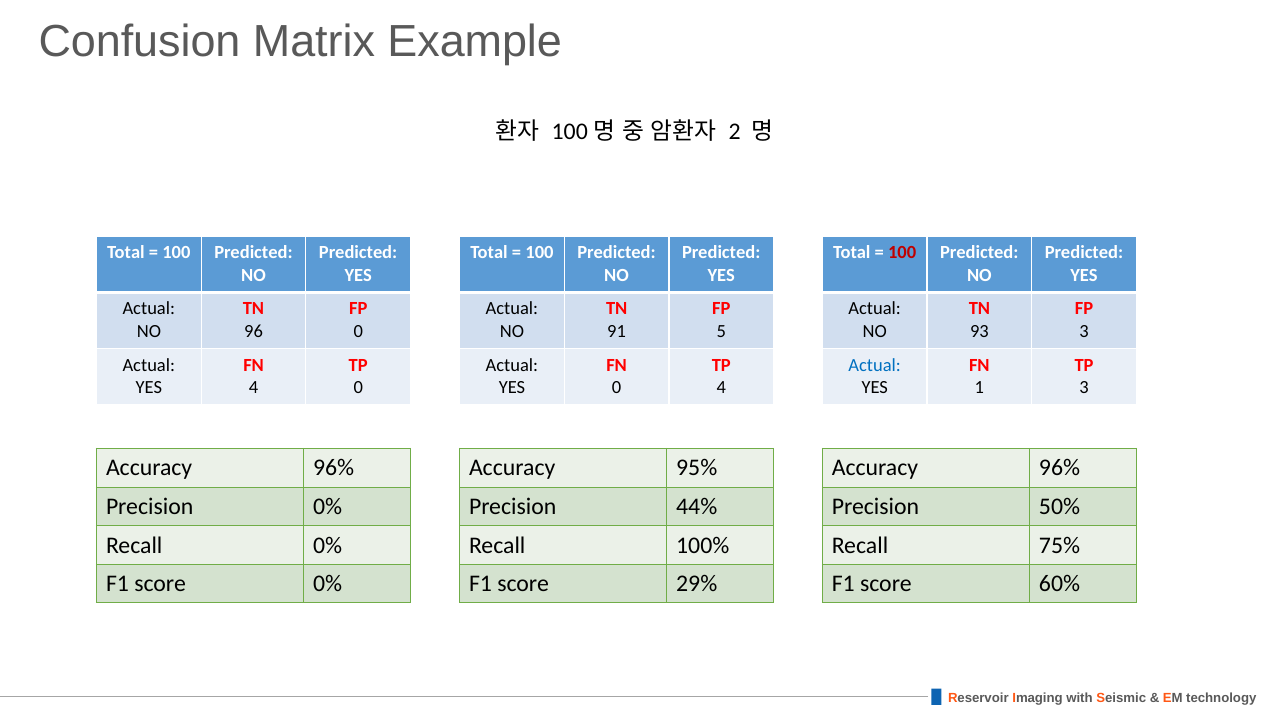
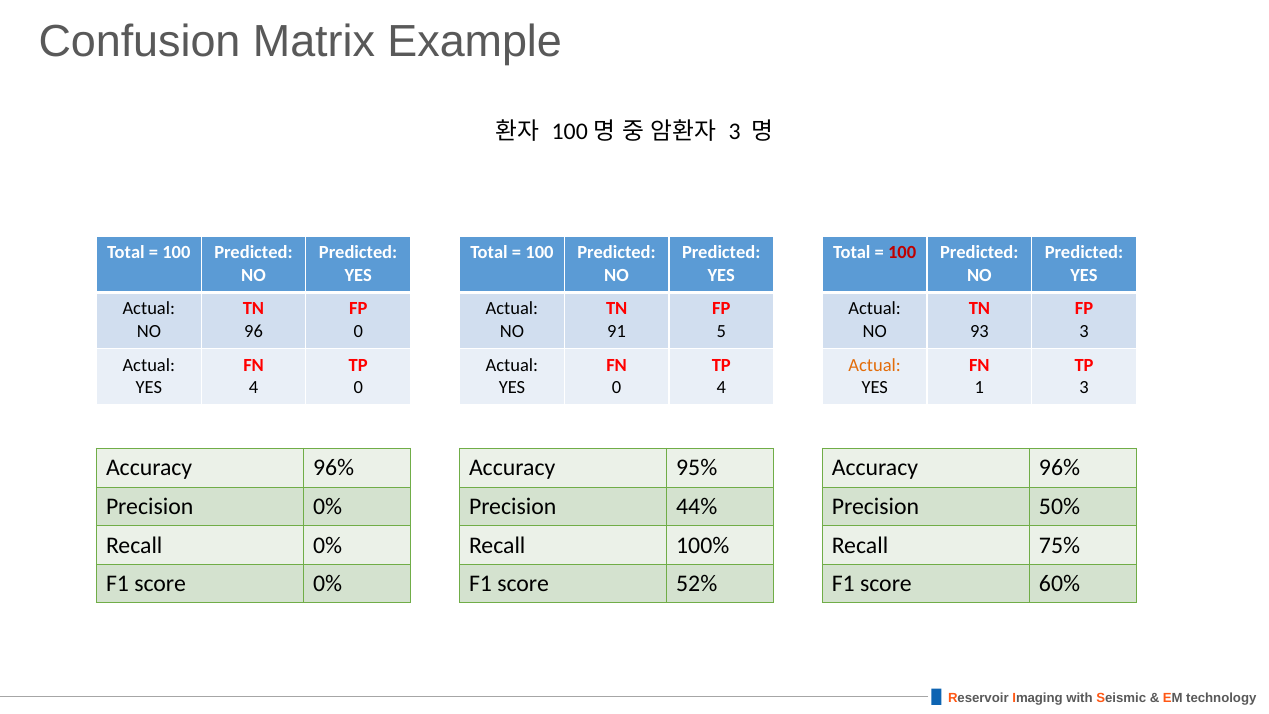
2: 2 -> 3 (735, 132)
Actual colour: blue -> orange (875, 365)
29%: 29% -> 52% (697, 584)
